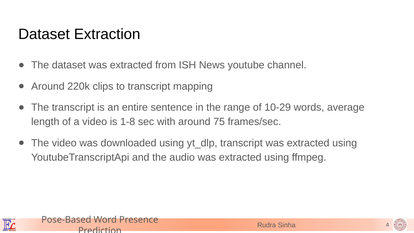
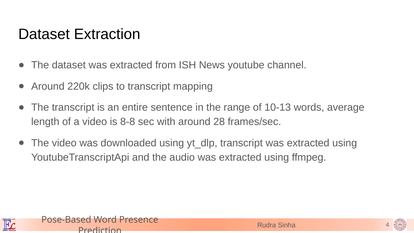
10-29: 10-29 -> 10-13 (278, 107)
1-8: 1-8 -> 8-8 (128, 122)
75: 75 -> 28 (219, 122)
